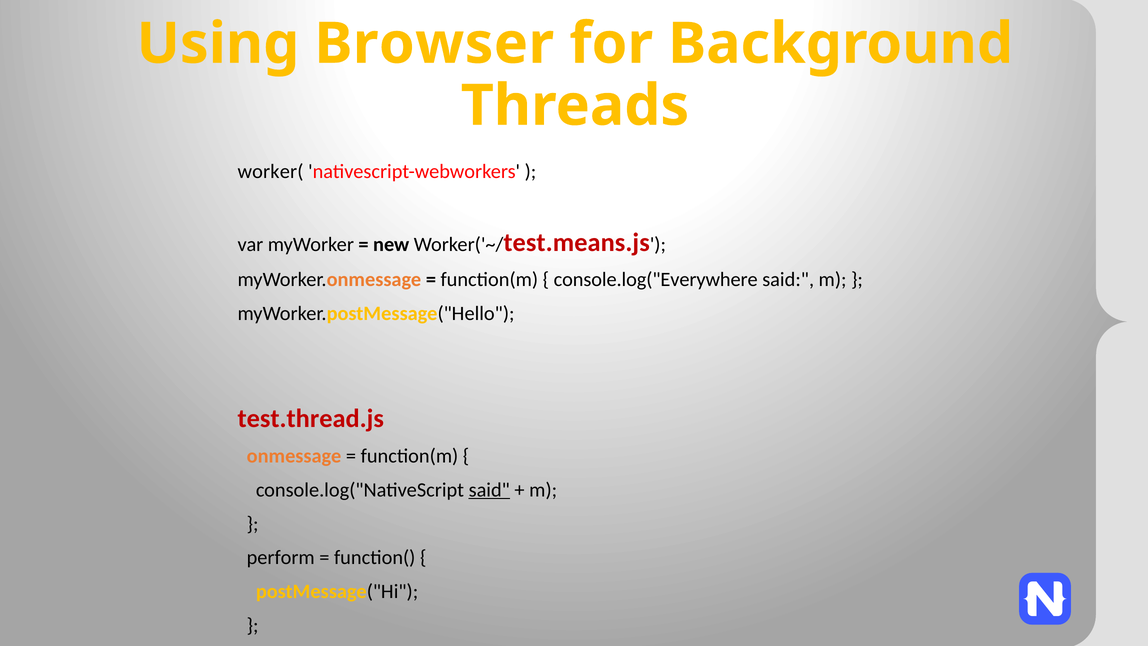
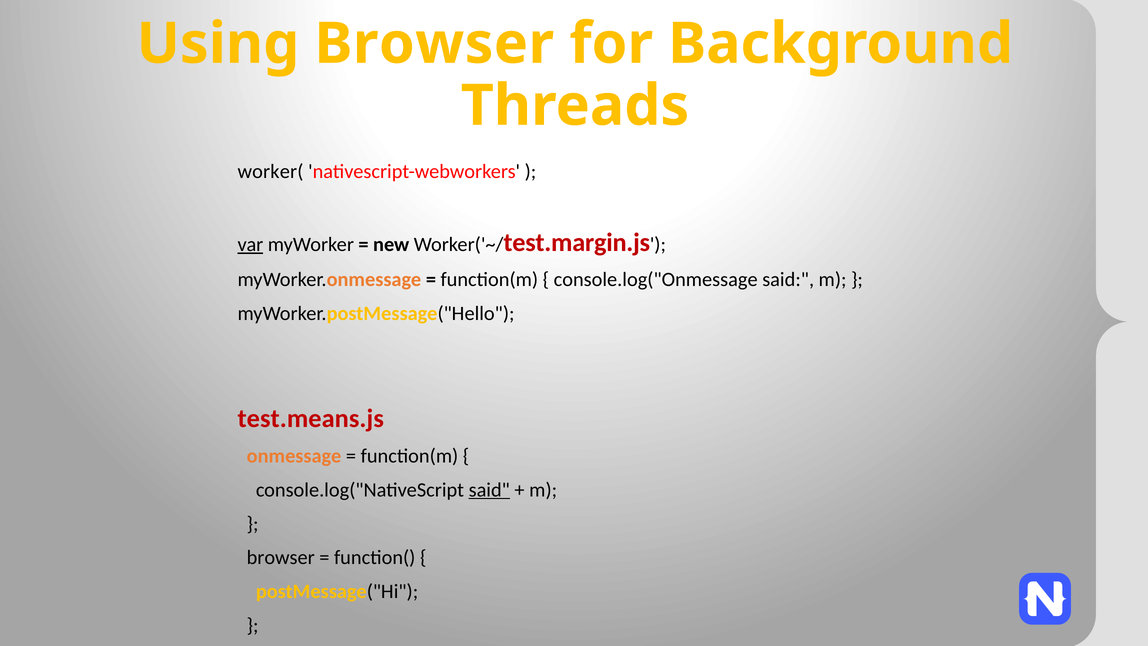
var underline: none -> present (250, 244)
test.means.js: test.means.js -> test.margin.js (577, 242)
console.log("Everywhere: console.log("Everywhere -> console.log("Onmessage (656, 280)
test.thread.js: test.thread.js -> test.means.js (311, 419)
perform: perform -> browser (281, 558)
